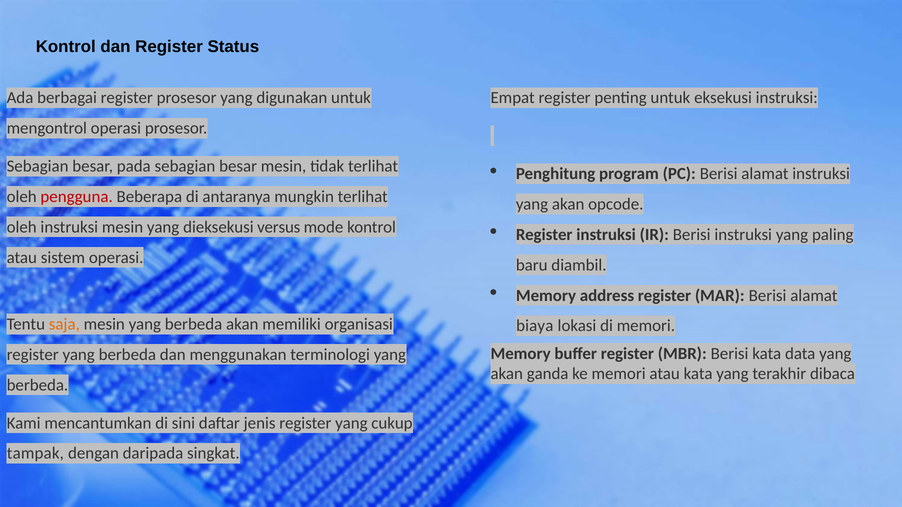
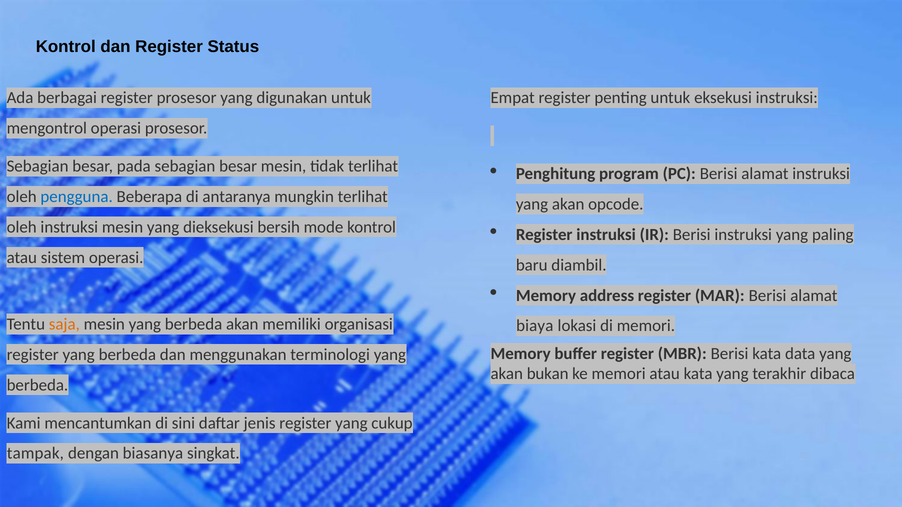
pengguna colour: red -> blue (77, 197)
versus: versus -> bersih (279, 227)
ganda: ganda -> bukan (548, 374)
daripada: daripada -> biasanya (153, 454)
